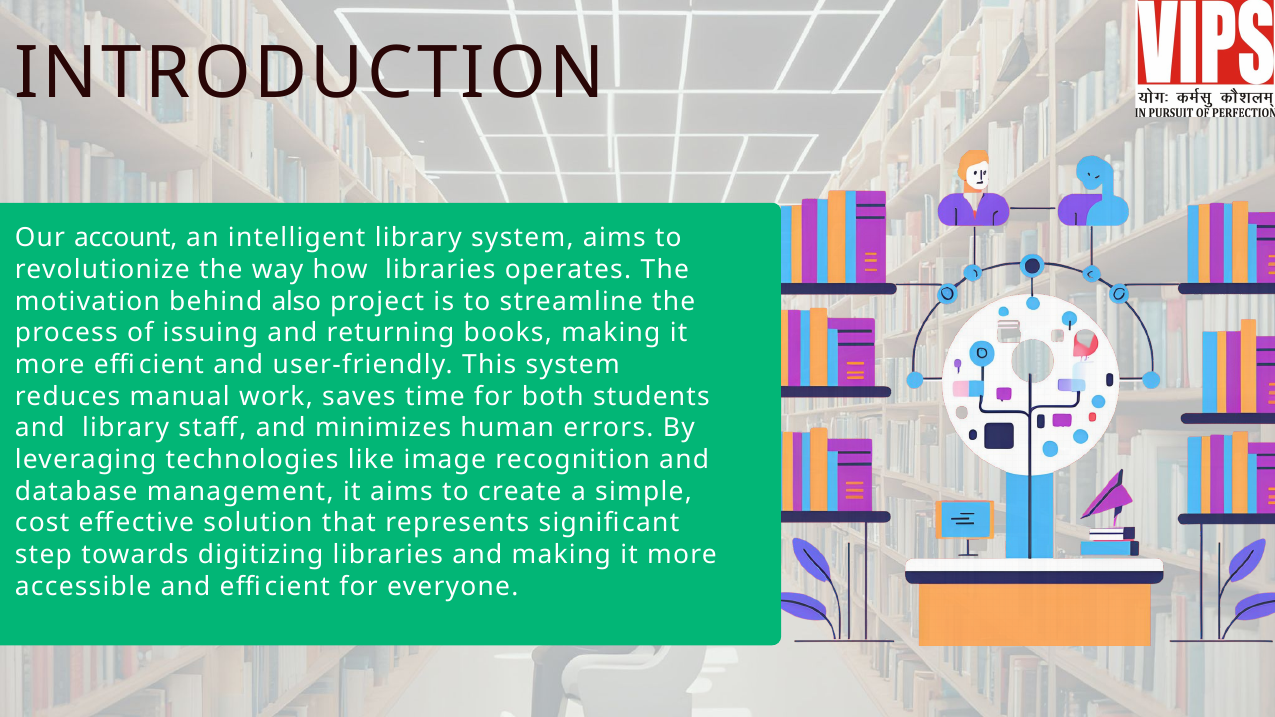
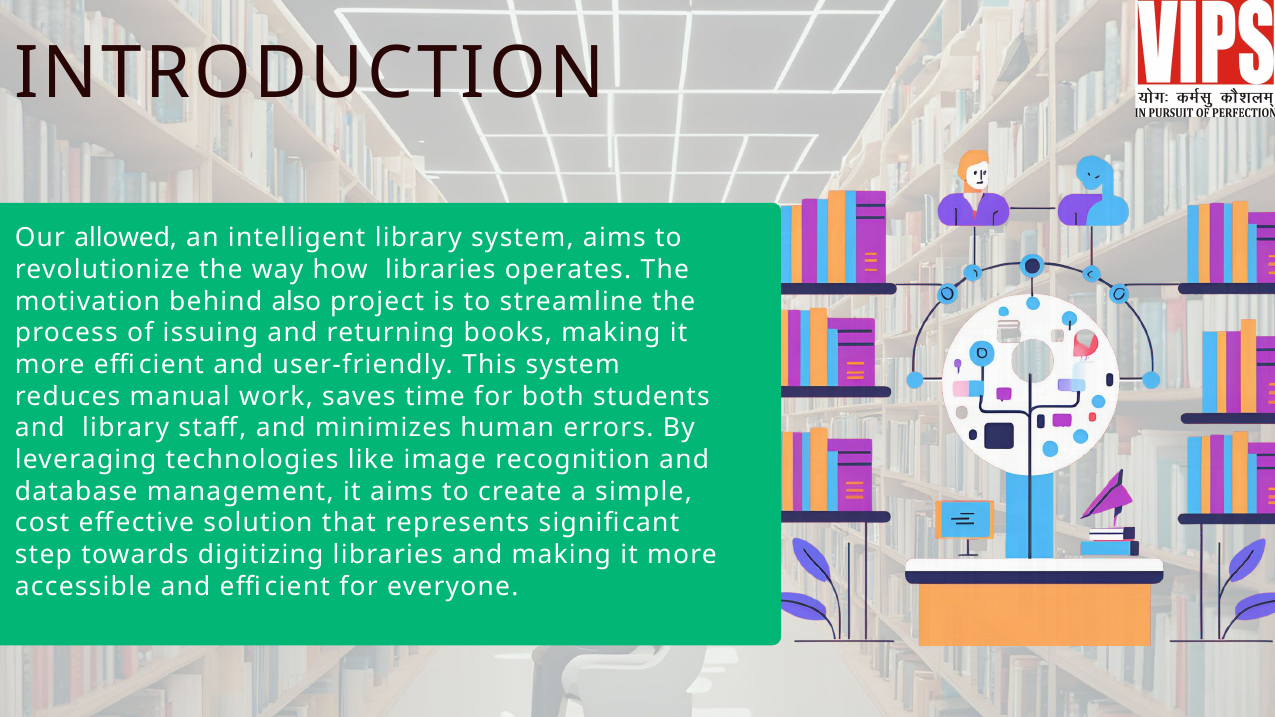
account: account -> allowed (126, 238)
